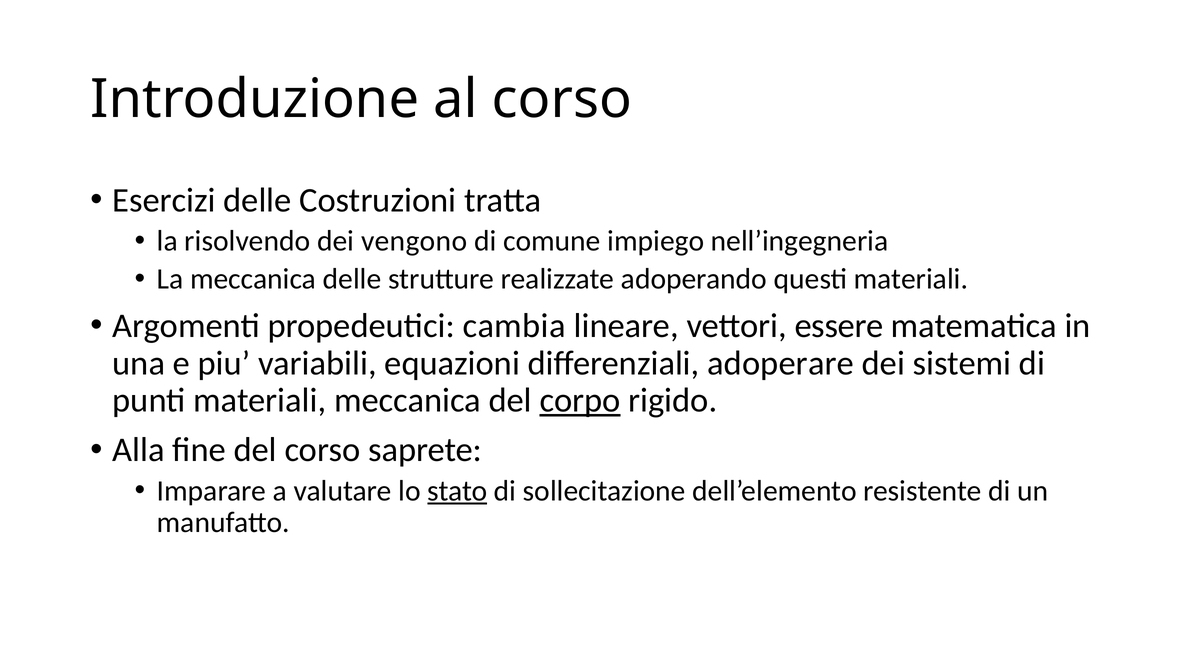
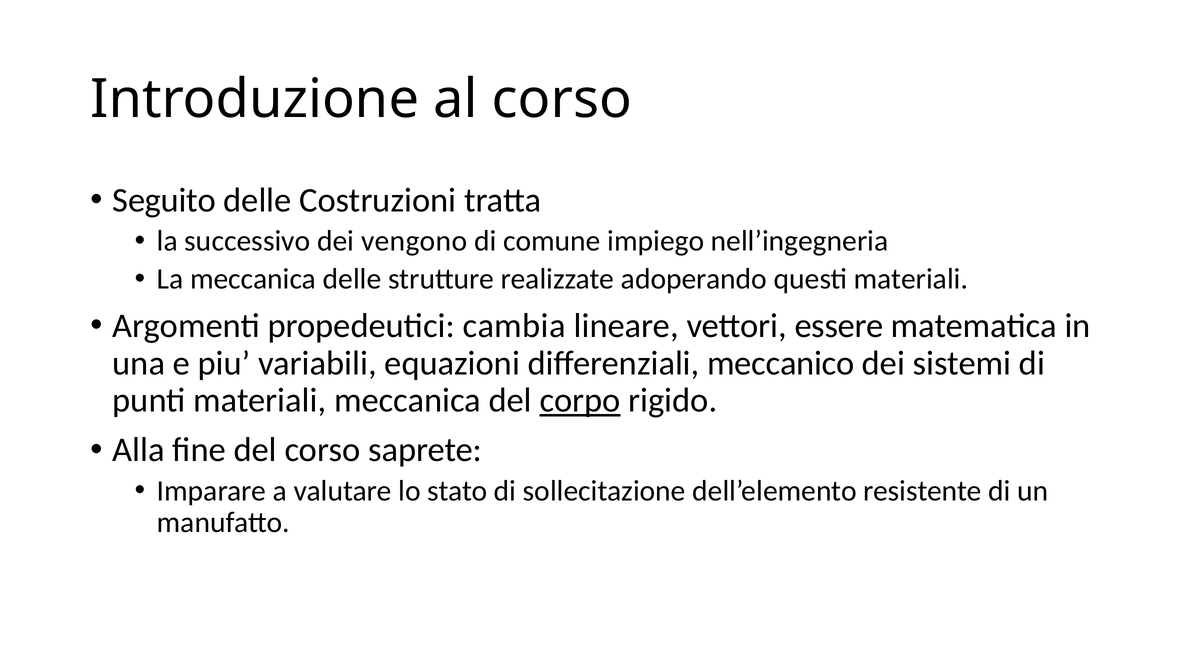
Esercizi: Esercizi -> Seguito (164, 200)
risolvendo: risolvendo -> successivo (247, 241)
adoperare: adoperare -> meccanico (781, 363)
stato underline: present -> none (457, 491)
